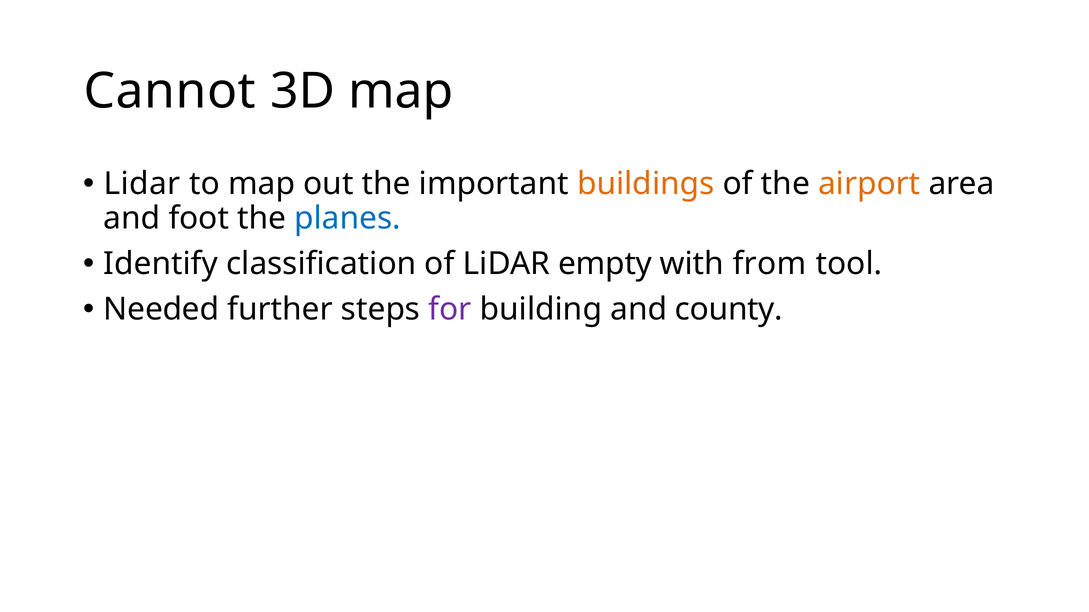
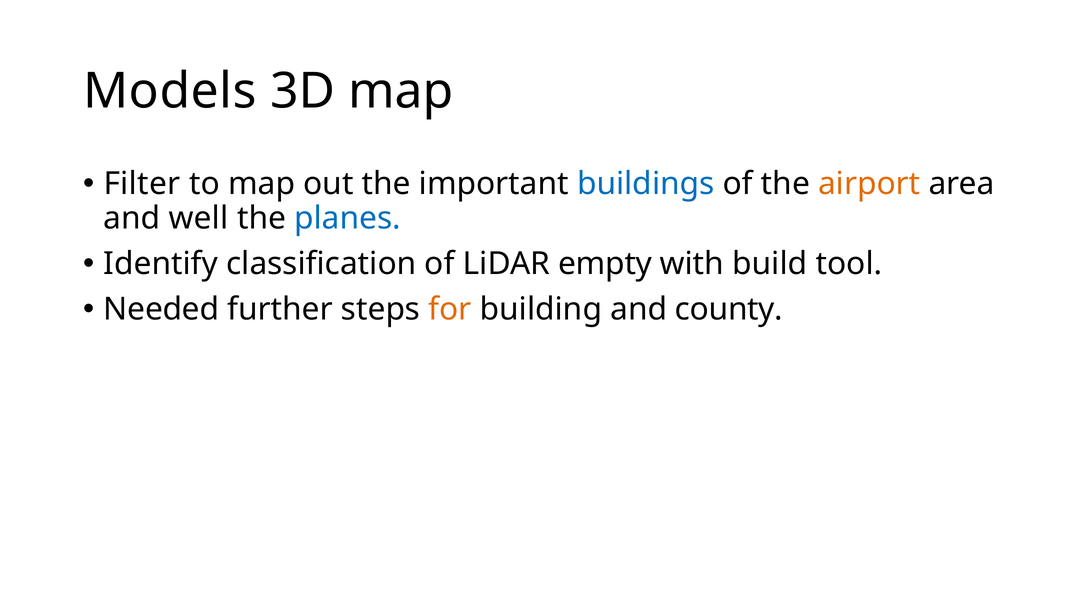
Cannot: Cannot -> Models (170, 91)
Lidar: Lidar -> Filter (142, 184)
buildings colour: orange -> blue (646, 184)
foot: foot -> well (199, 218)
from: from -> build (770, 264)
for colour: purple -> orange (450, 310)
